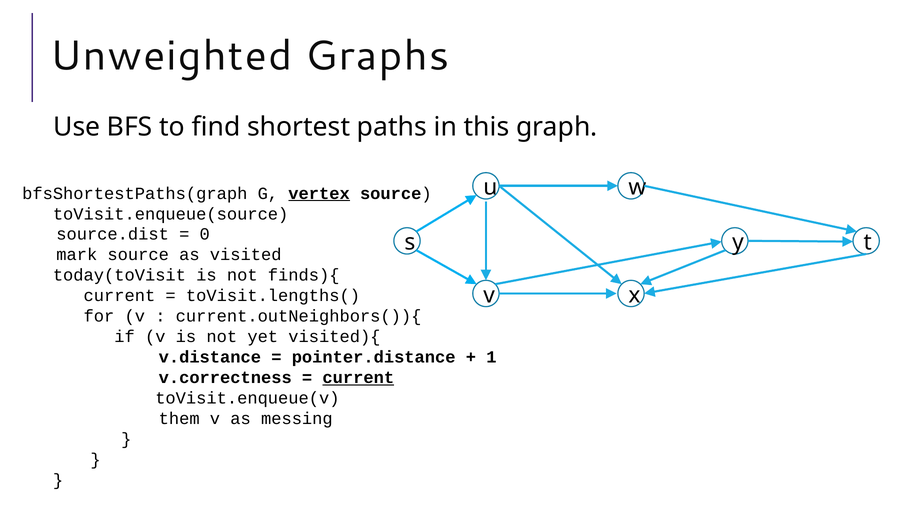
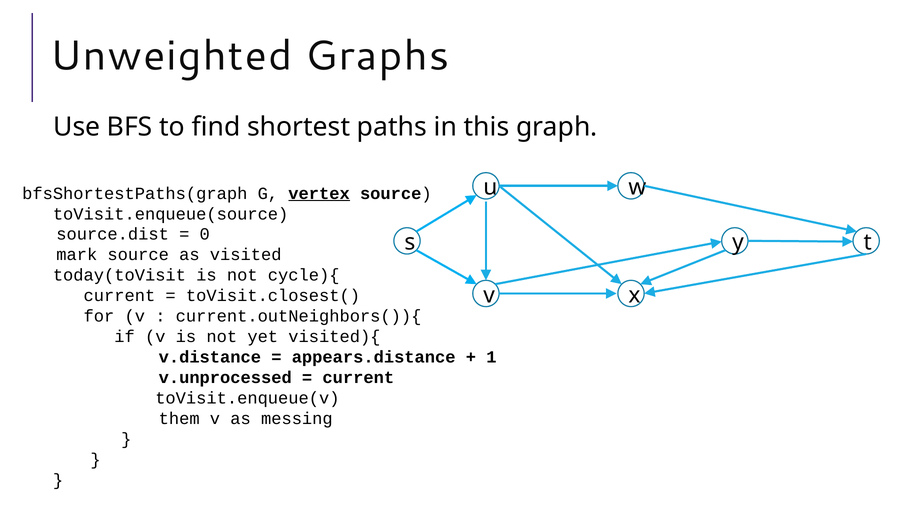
finds){: finds){ -> cycle){ (304, 275)
toVisit.lengths(: toVisit.lengths( -> toVisit.closest( (273, 296)
pointer.distance: pointer.distance -> appears.distance (374, 357)
v.correctness: v.correctness -> v.unprocessed (225, 378)
current underline: present -> none (358, 378)
